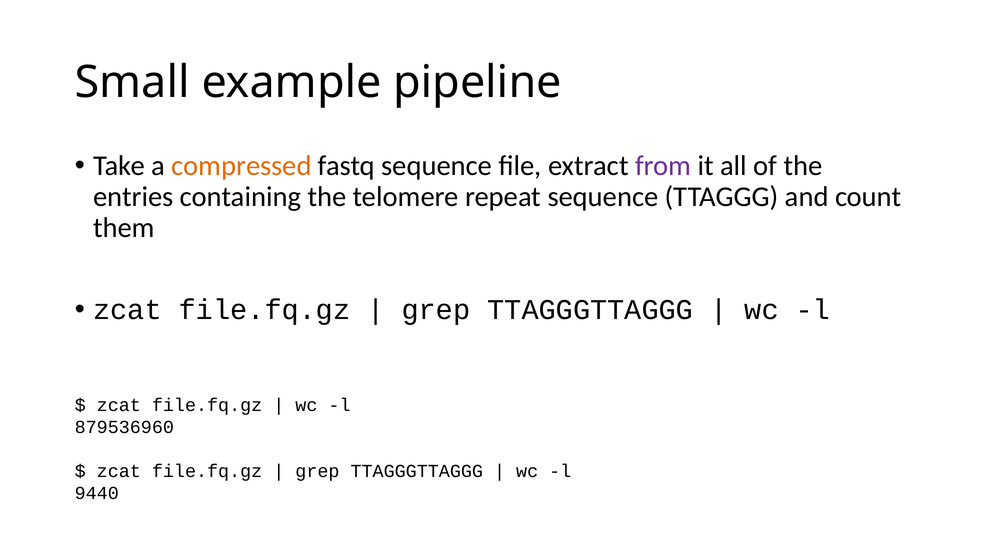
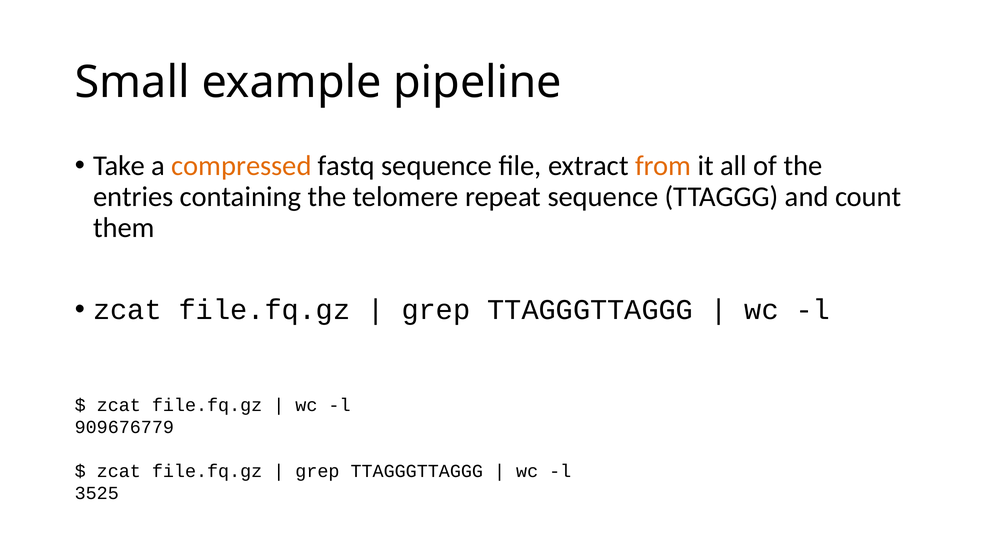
from colour: purple -> orange (663, 166)
879536960: 879536960 -> 909676779 (124, 427)
9440: 9440 -> 3525 (97, 493)
